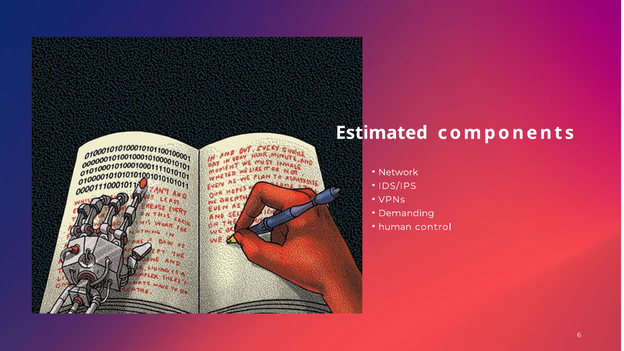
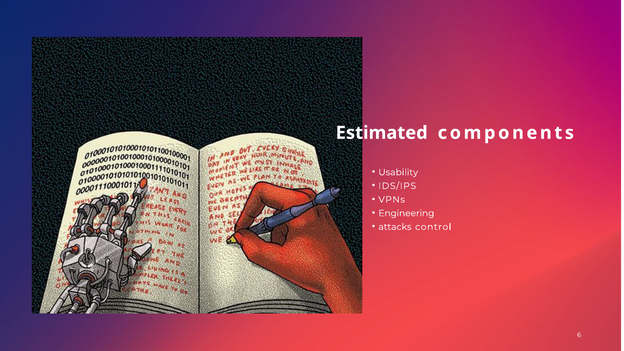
Network: Network -> Usability (398, 172)
Demanding: Demanding -> Engineering (406, 213)
human: human -> attacks (395, 227)
